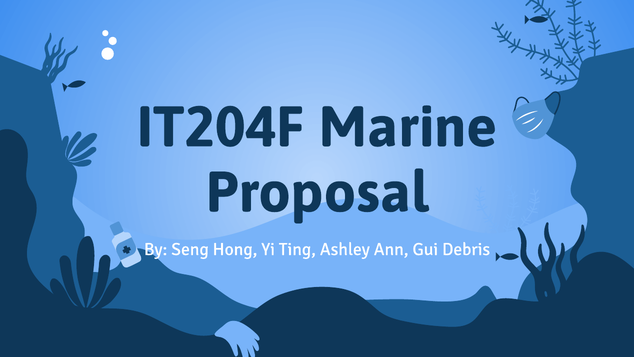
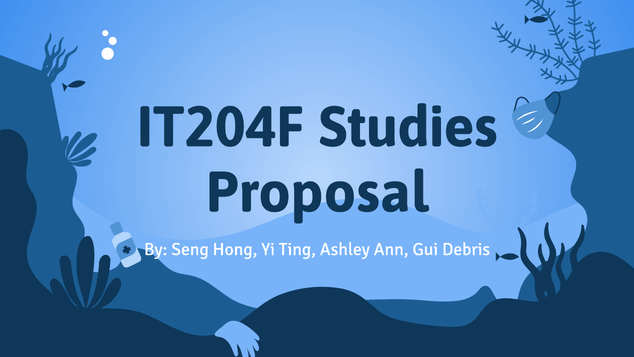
Marine: Marine -> Studies (408, 127)
